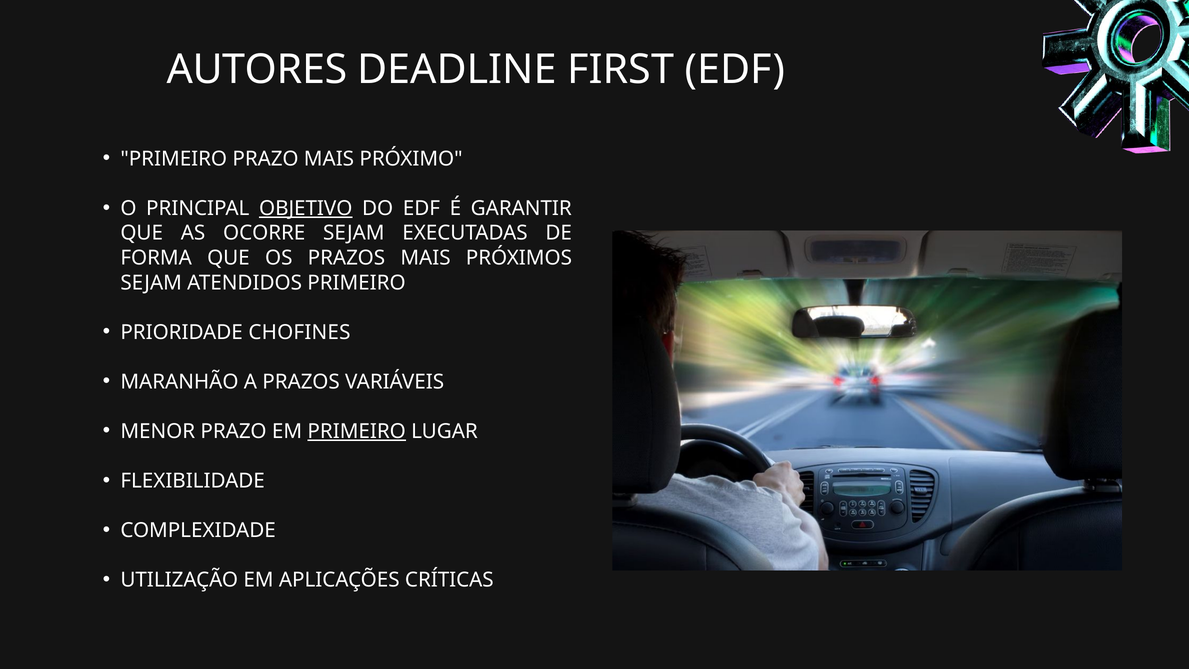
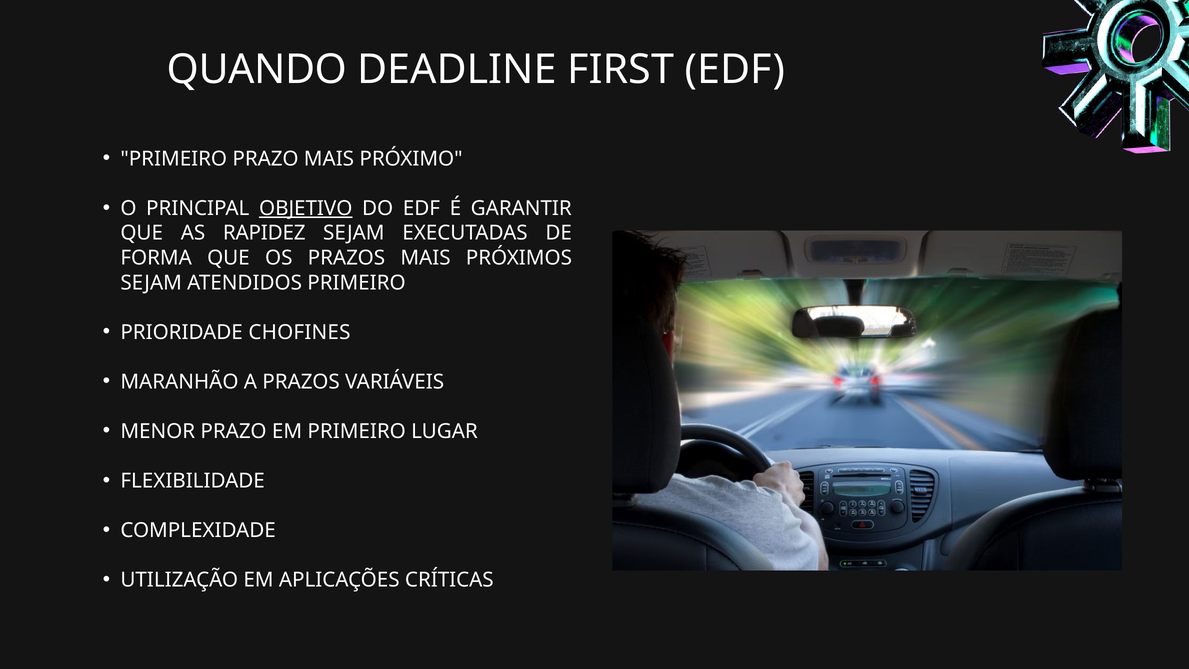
AUTORES: AUTORES -> QUANDO (257, 70)
OCORRE: OCORRE -> RAPIDEZ (264, 233)
PRIMEIRO underline: present -> none (357, 431)
